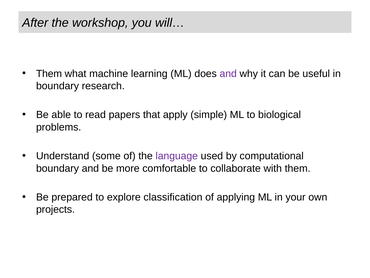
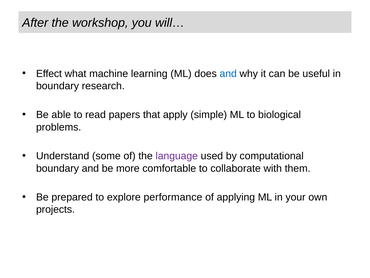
Them: Them -> Effect (49, 73)
and colour: purple -> blue (228, 73)
classification: classification -> performance (173, 197)
